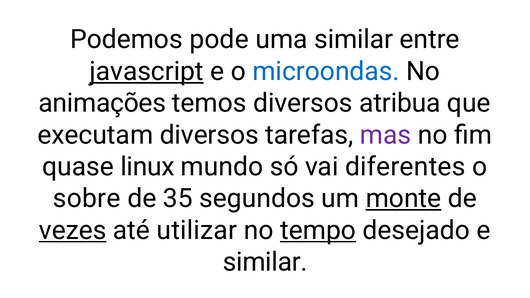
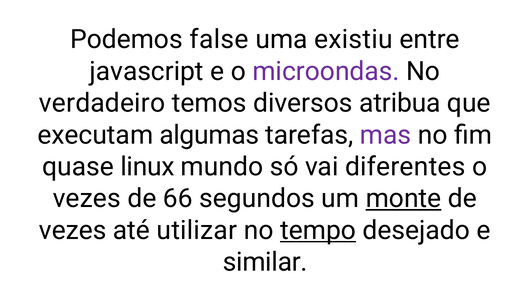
pode: pode -> false (219, 40)
uma similar: similar -> existiu (353, 40)
javascript underline: present -> none (147, 71)
microondas colour: blue -> purple (326, 71)
animações: animações -> verdadeiro (102, 103)
executam diversos: diversos -> algumas (209, 135)
sobre: sobre -> vezes (87, 199)
35: 35 -> 66 (178, 199)
vezes underline: present -> none (73, 230)
